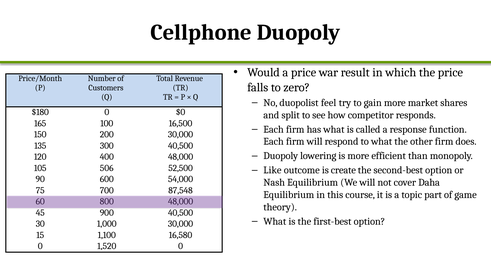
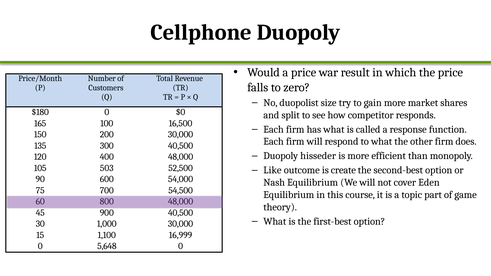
feel: feel -> size (329, 103)
lowering: lowering -> hisseder (318, 156)
506: 506 -> 503 (107, 168)
Daha: Daha -> Eden (429, 183)
87,548: 87,548 -> 54,500 (181, 191)
16,580: 16,580 -> 16,999 (181, 235)
1,520: 1,520 -> 5,648 (107, 246)
